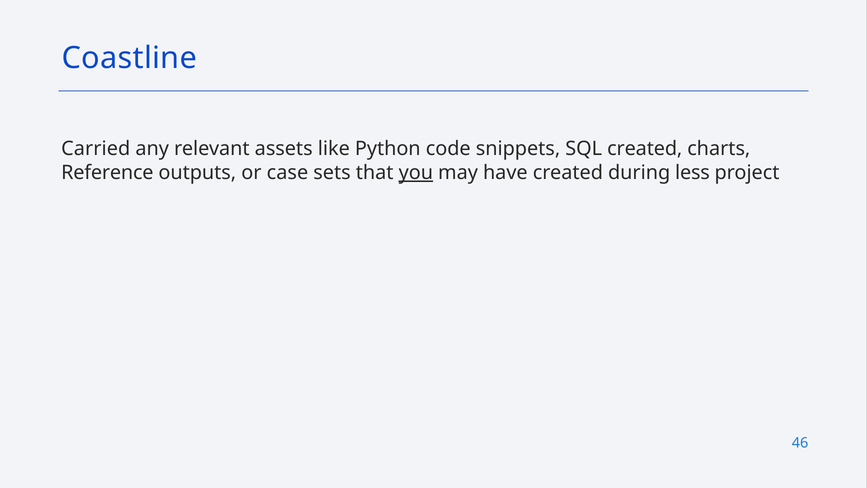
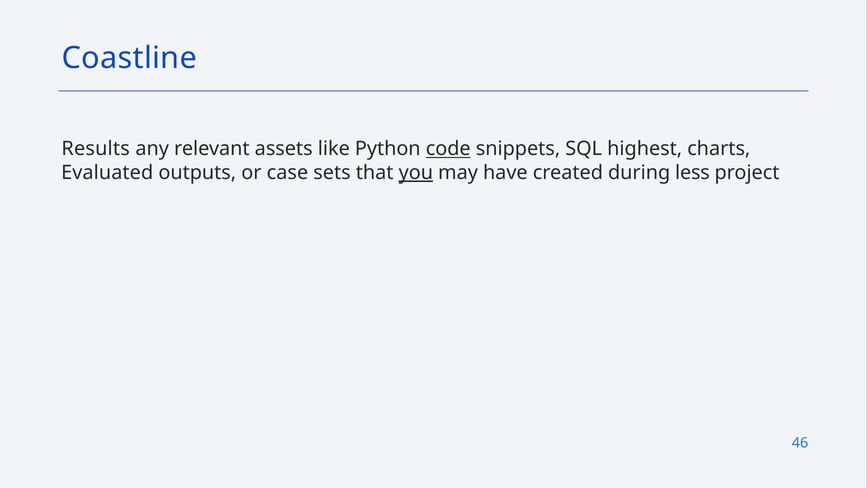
Carried: Carried -> Results (96, 149)
code underline: none -> present (448, 149)
SQL created: created -> highest (645, 149)
Reference: Reference -> Evaluated (107, 173)
